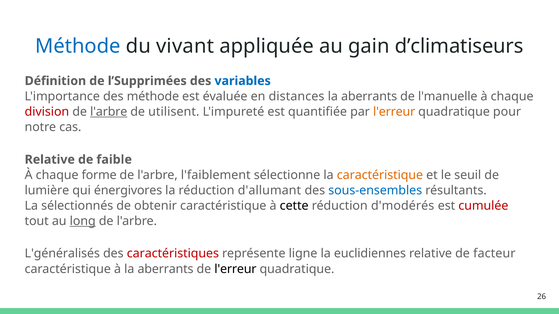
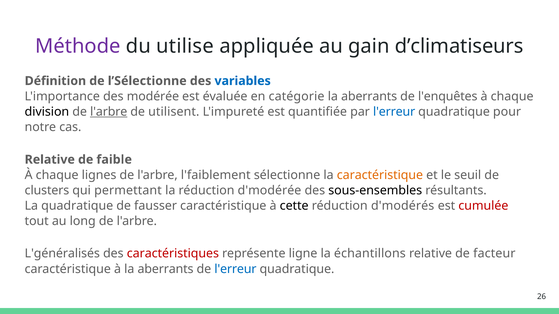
Méthode colour: blue -> purple (78, 46)
vivant: vivant -> utilise (185, 46)
l’Supprimées: l’Supprimées -> l’Sélectionne (147, 81)
des méthode: méthode -> modérée (153, 96)
distances: distances -> catégorie (297, 96)
l'manuelle: l'manuelle -> l'enquêtes (448, 96)
division colour: red -> black (47, 112)
l'erreur colour: orange -> blue (394, 112)
forme: forme -> lignes (99, 175)
lumière: lumière -> clusters (47, 191)
énergivores: énergivores -> permettant (128, 191)
d'allumant: d'allumant -> d'modérée (269, 191)
sous-ensembles colour: blue -> black (375, 191)
La sélectionnés: sélectionnés -> quadratique (77, 206)
obtenir: obtenir -> fausser (156, 206)
long underline: present -> none (83, 221)
euclidiennes: euclidiennes -> échantillons (370, 254)
l'erreur colour: black -> blue (235, 269)
